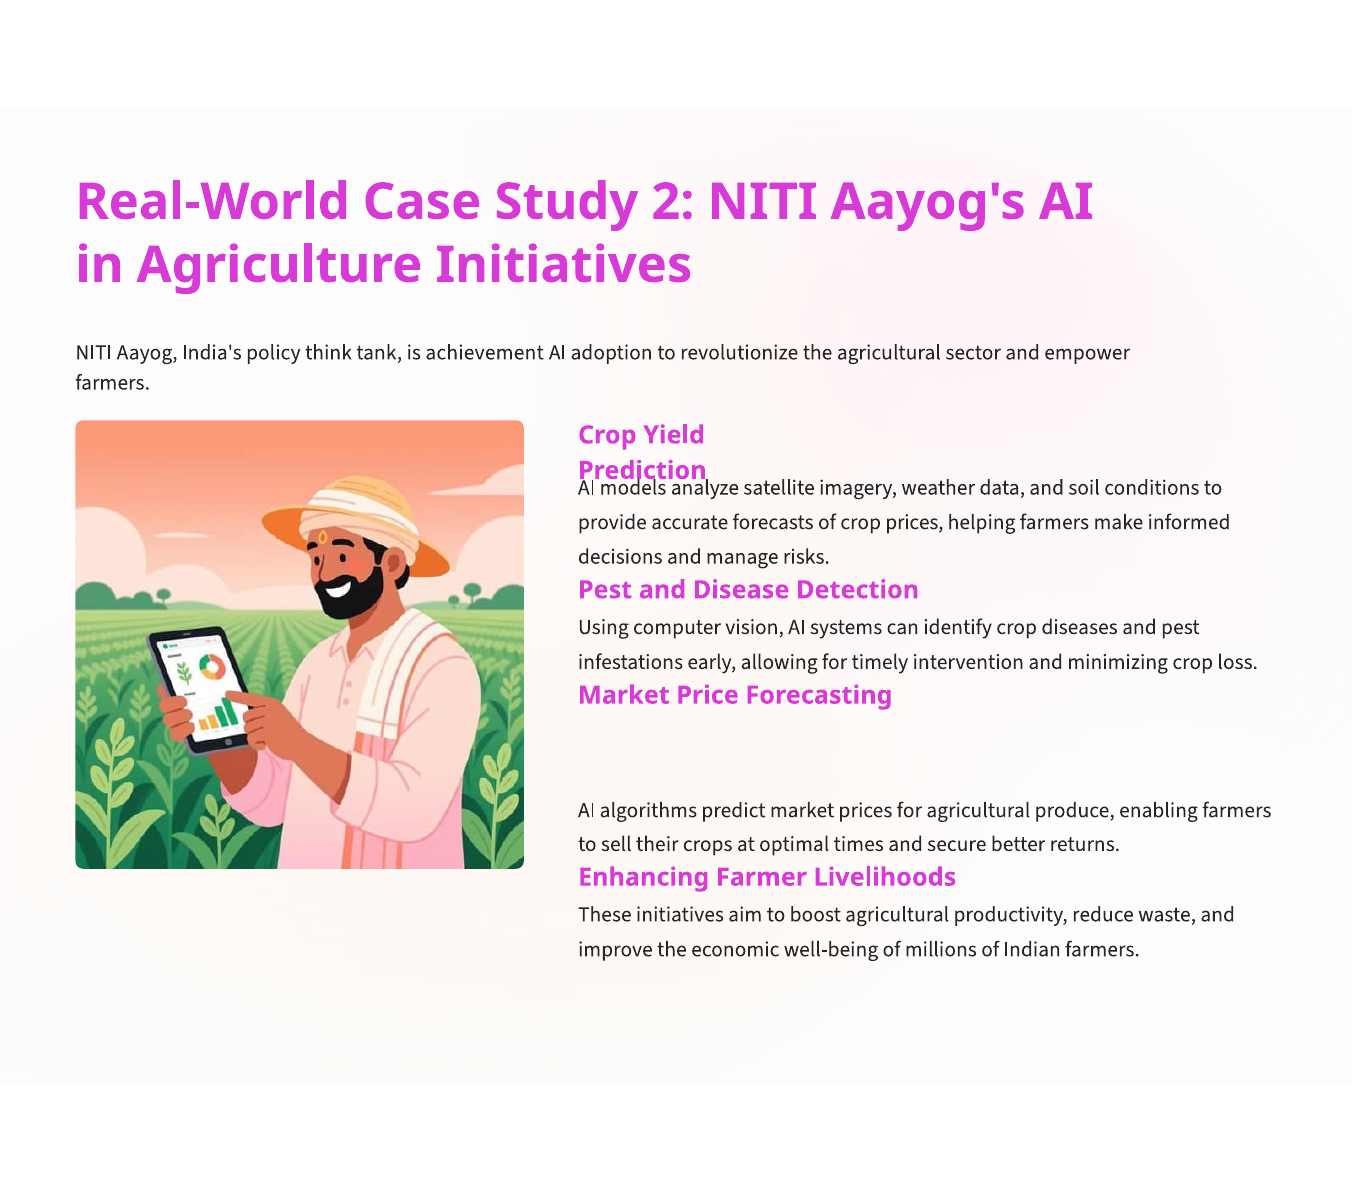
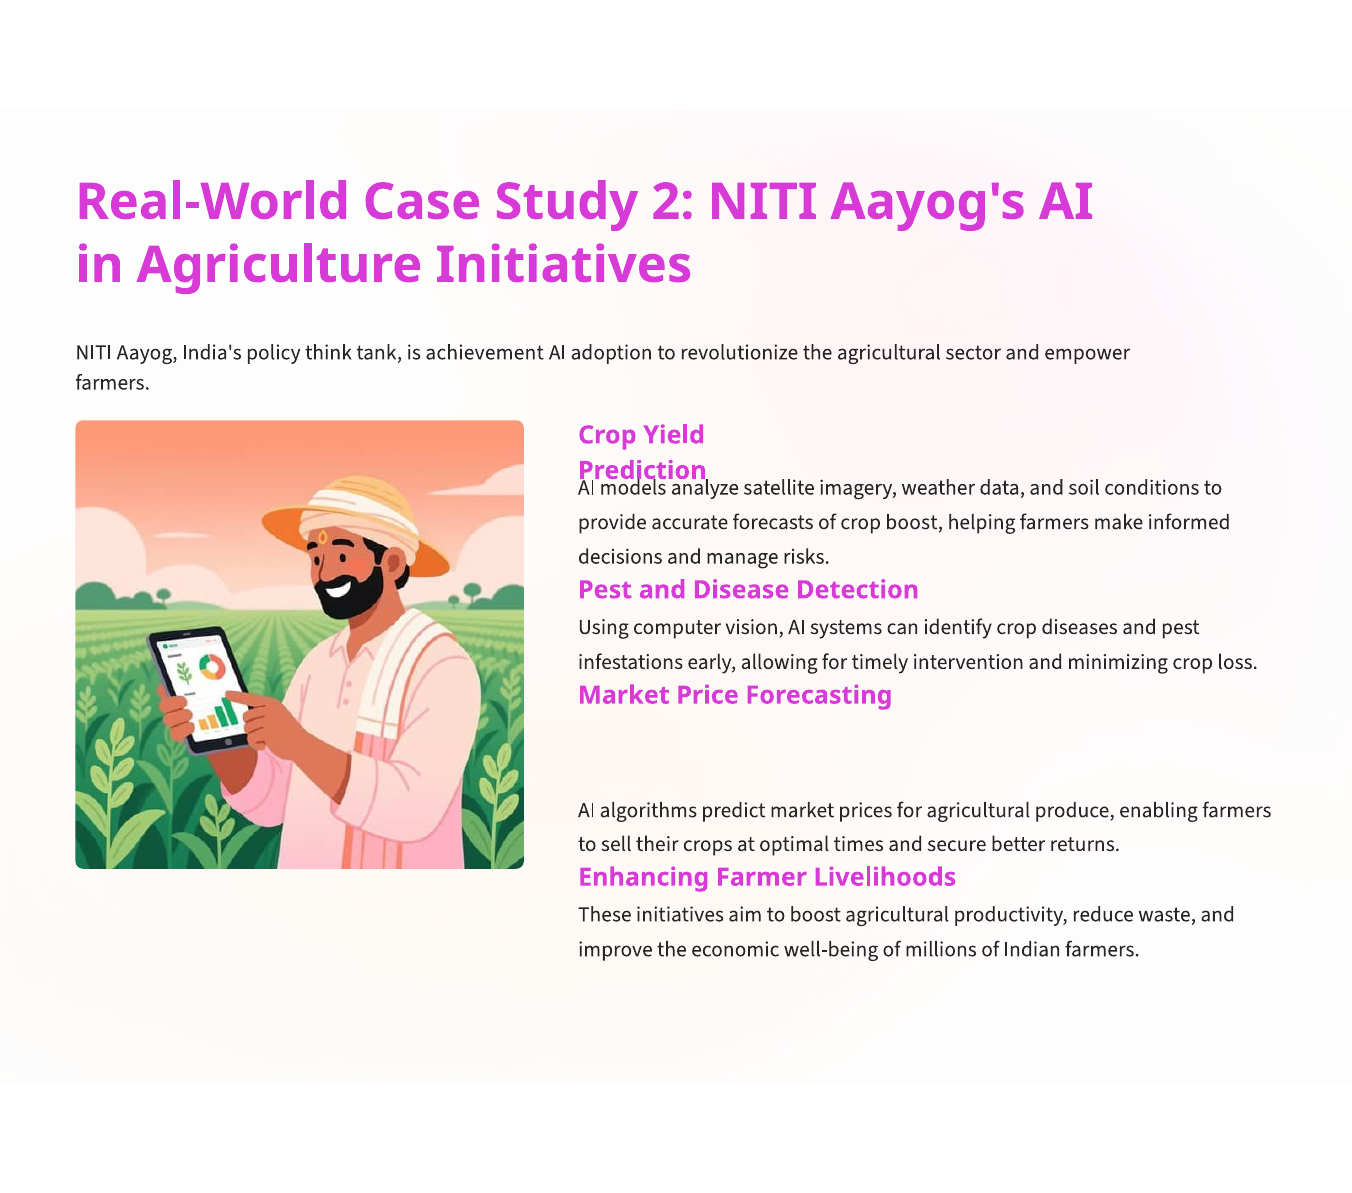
crop prices: prices -> boost (914, 522)
